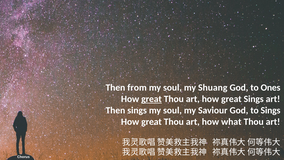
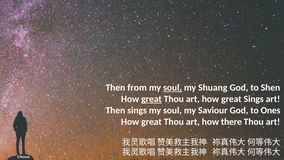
soul underline: none -> present (172, 87)
Ones: Ones -> Shen (270, 87)
to Sings: Sings -> Ones (271, 110)
what: what -> there (231, 122)
